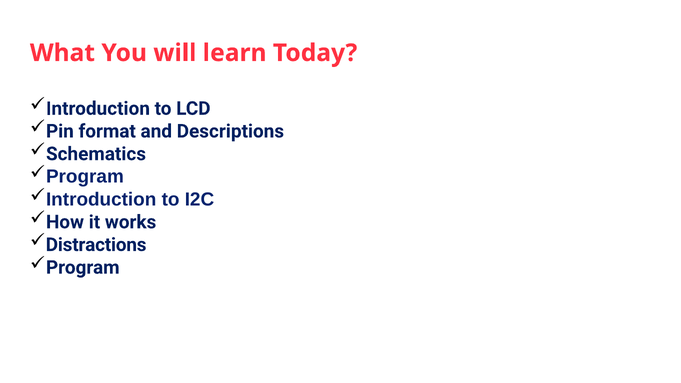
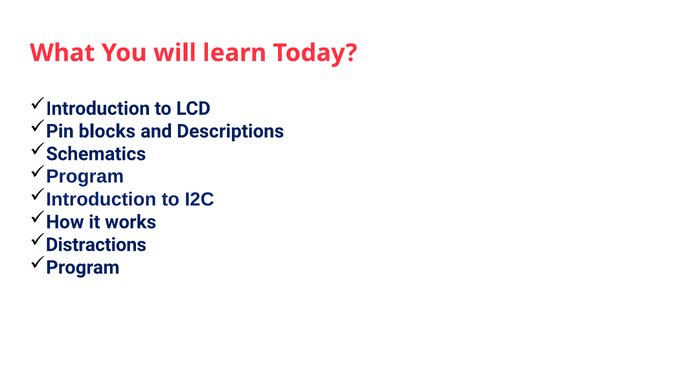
format: format -> blocks (107, 131)
